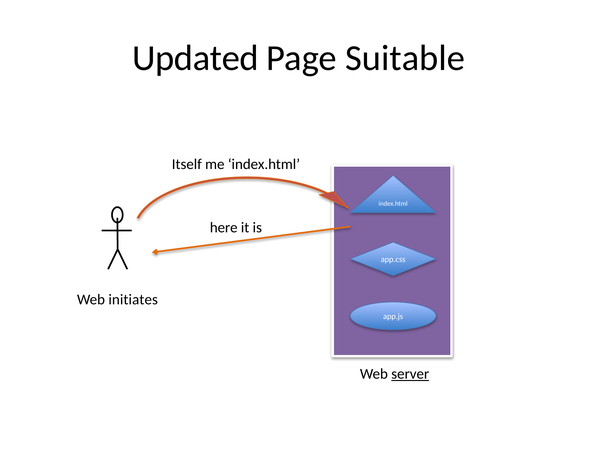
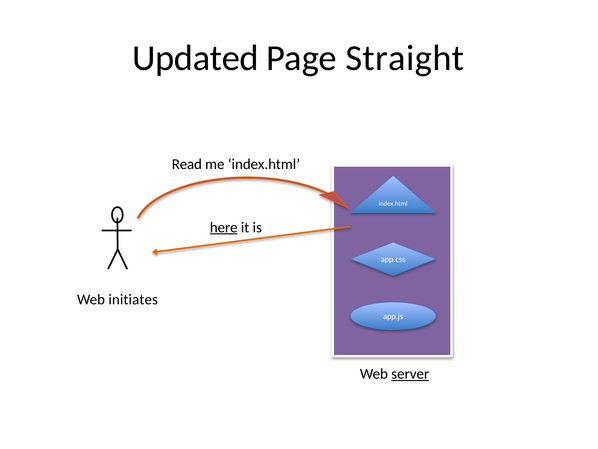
Suitable: Suitable -> Straight (405, 58)
Itself: Itself -> Read (187, 164)
here underline: none -> present (224, 227)
